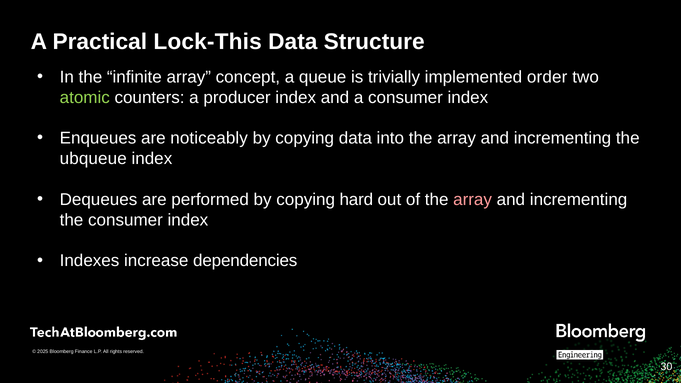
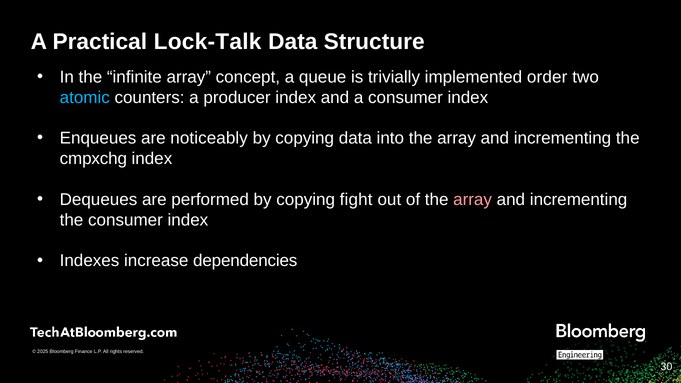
Lock-This: Lock-This -> Lock-Talk (208, 42)
atomic colour: light green -> light blue (85, 97)
ubqueue: ubqueue -> cmpxchg (93, 159)
hard: hard -> fight (356, 200)
